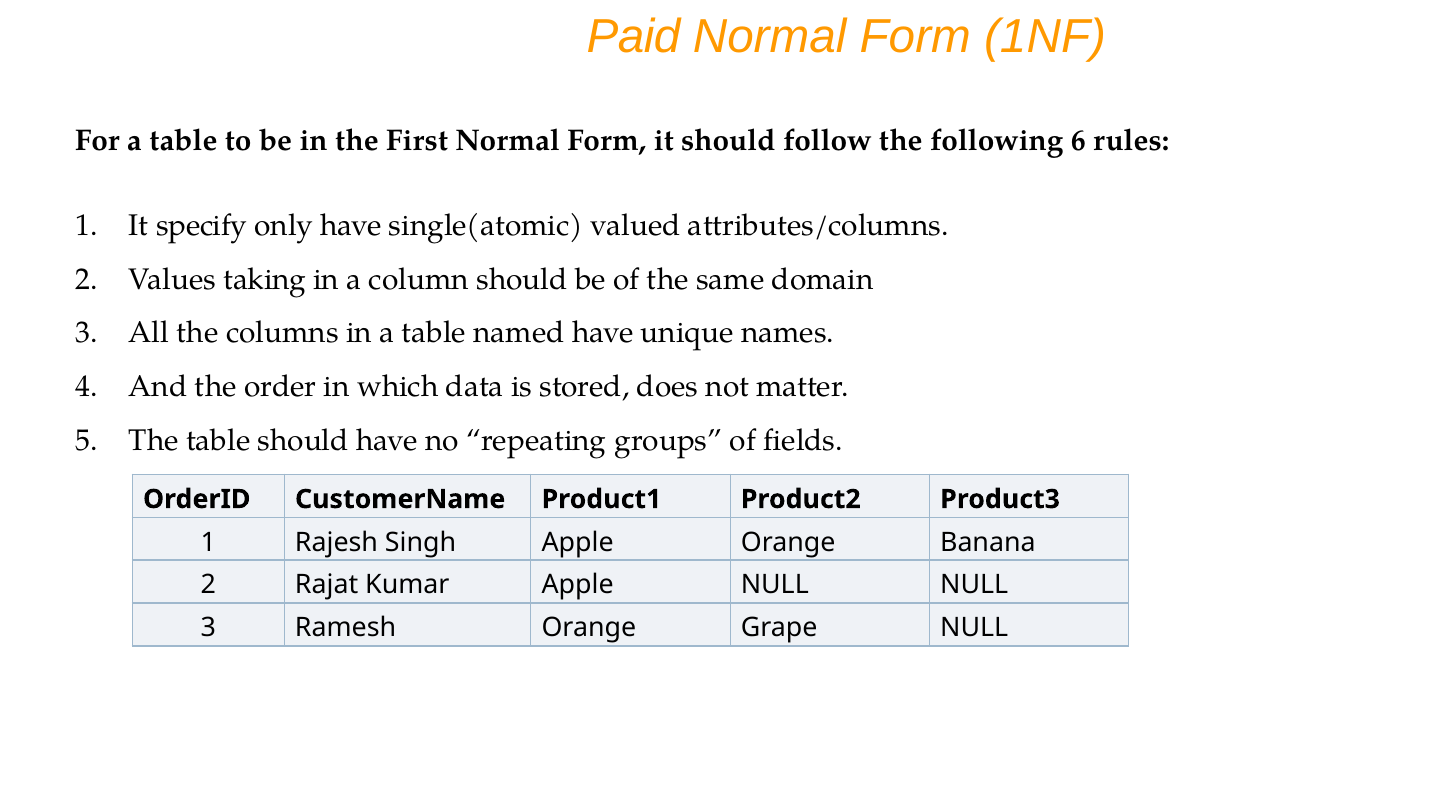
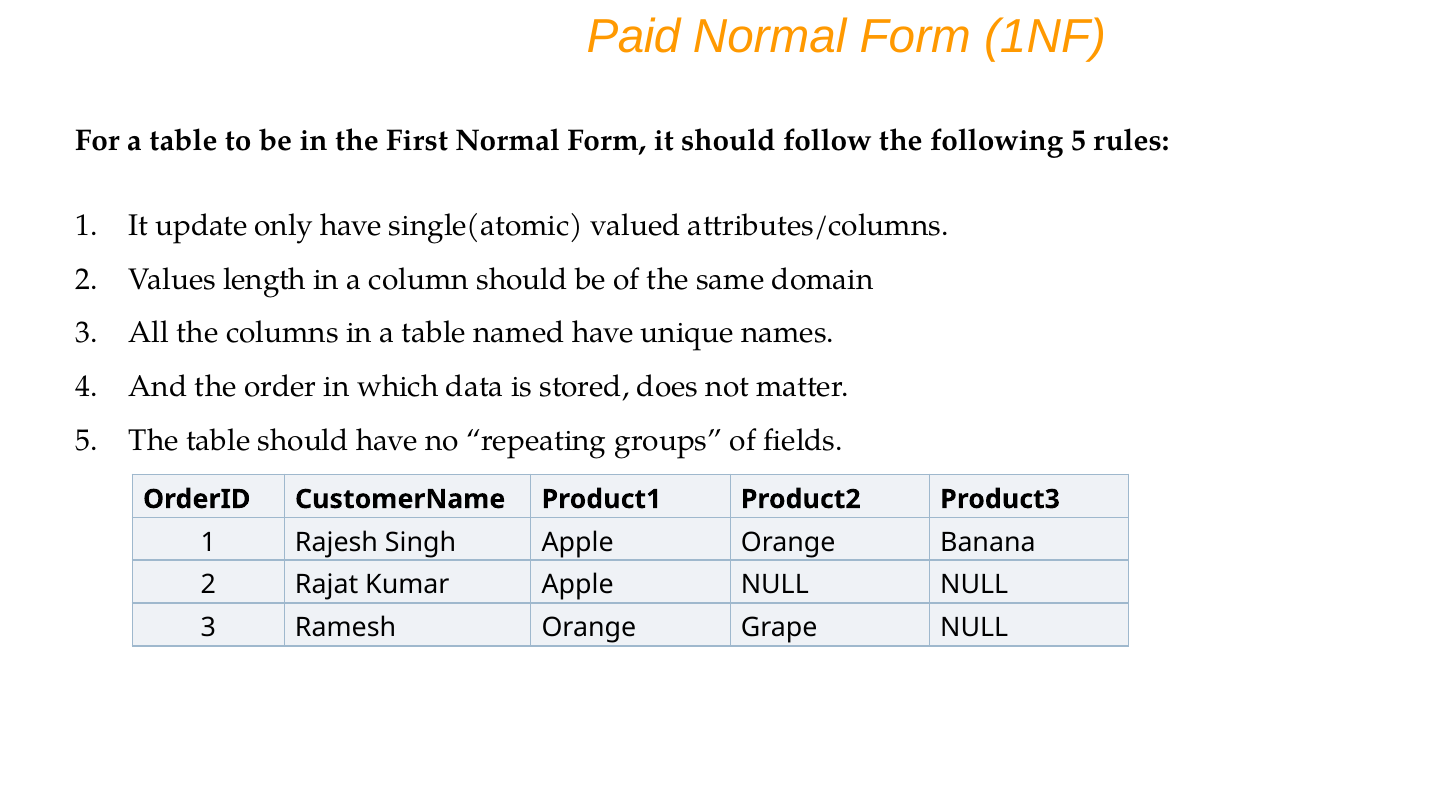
following 6: 6 -> 5 (1078, 140)
specify: specify -> update (202, 226)
taking: taking -> length (265, 280)
